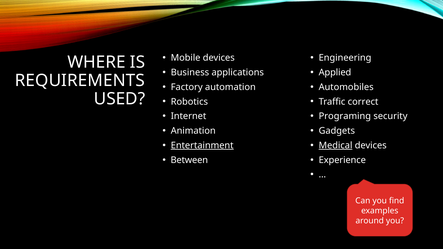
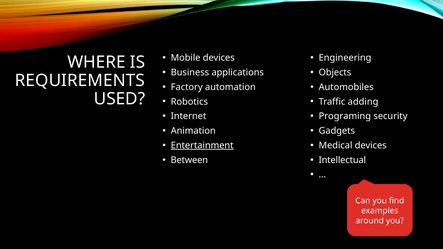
Applied: Applied -> Objects (335, 73)
correct: correct -> adding (363, 102)
Medical underline: present -> none (336, 146)
Experience: Experience -> Intellectual (342, 160)
